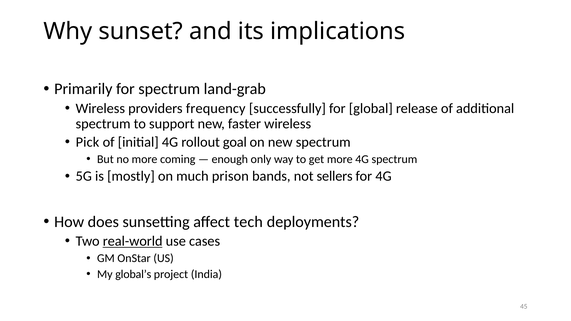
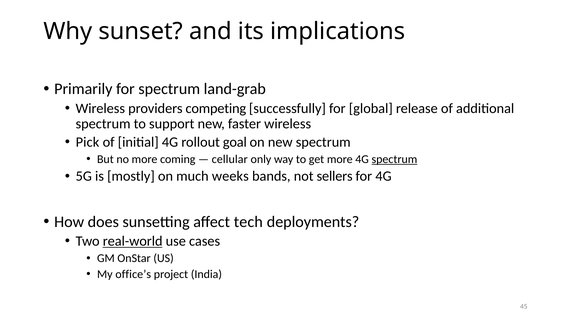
frequency: frequency -> competing (216, 108)
enough: enough -> cellular (230, 159)
spectrum underline: none -> present (394, 159)
prison: prison -> weeks (230, 176)
global’s: global’s -> office’s (133, 274)
